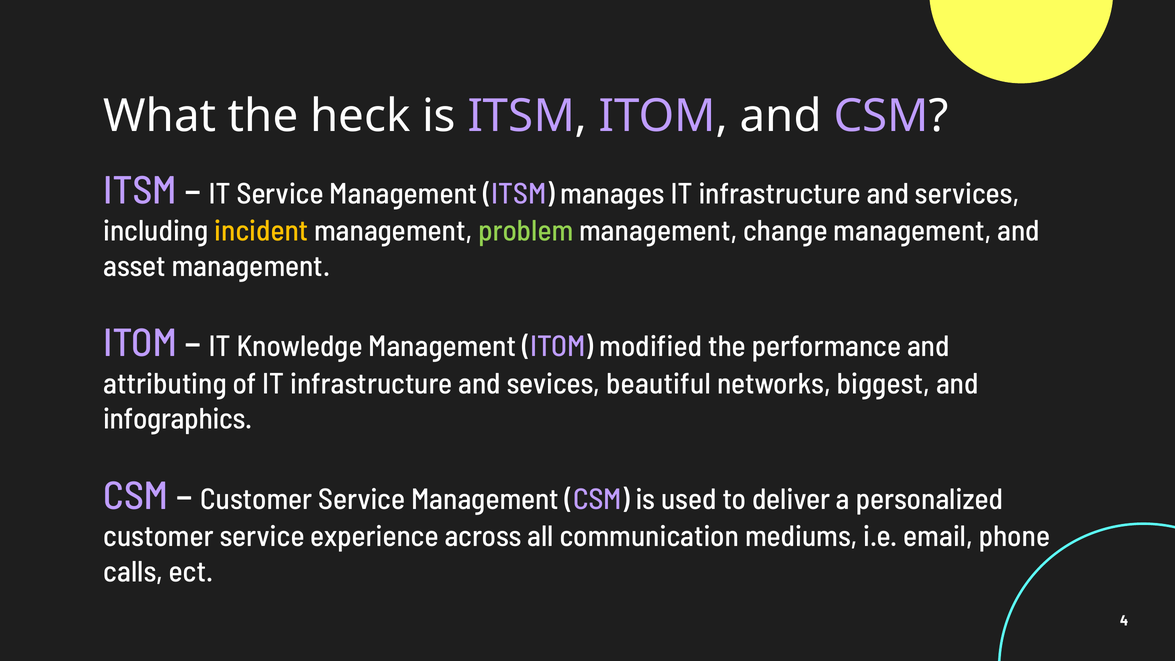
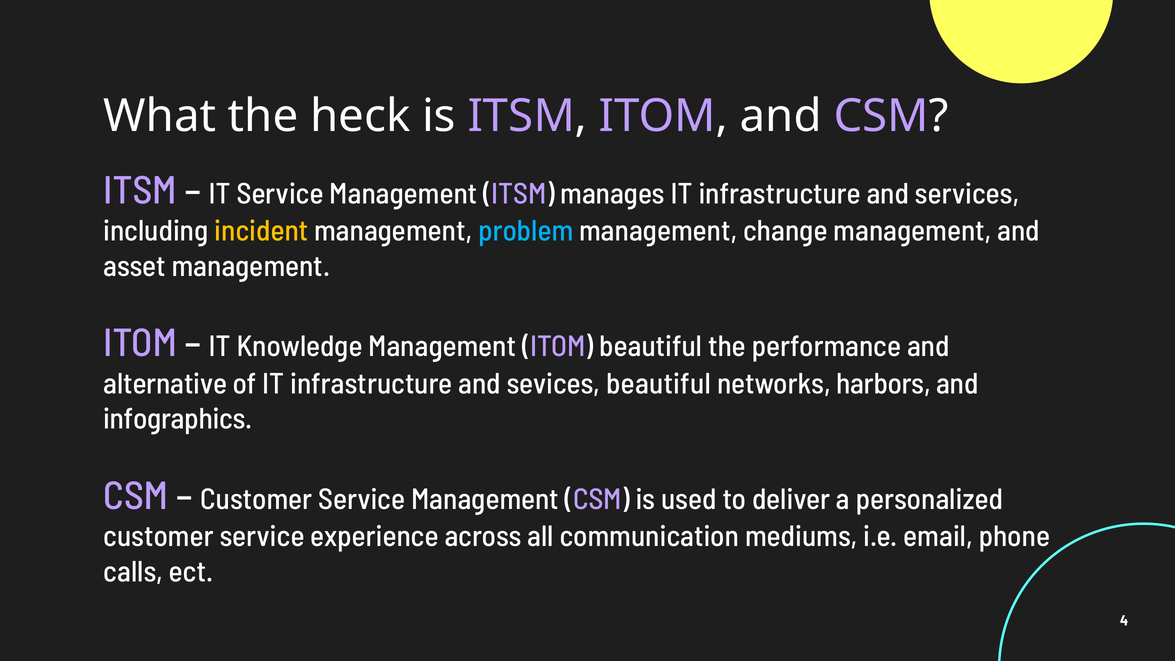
problem colour: light green -> light blue (526, 231)
ITOM modified: modified -> beautiful (651, 347)
attributing: attributing -> alternative (165, 384)
biggest: biggest -> harbors (883, 384)
